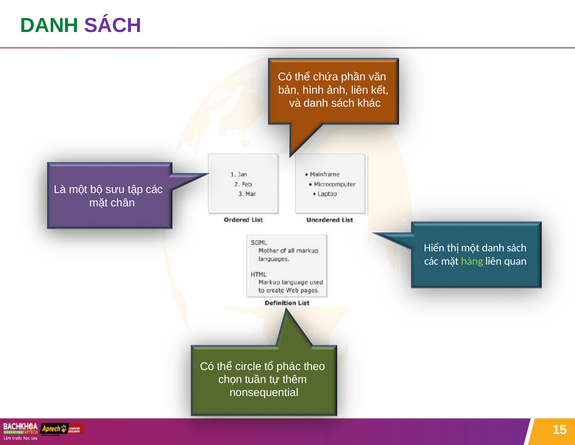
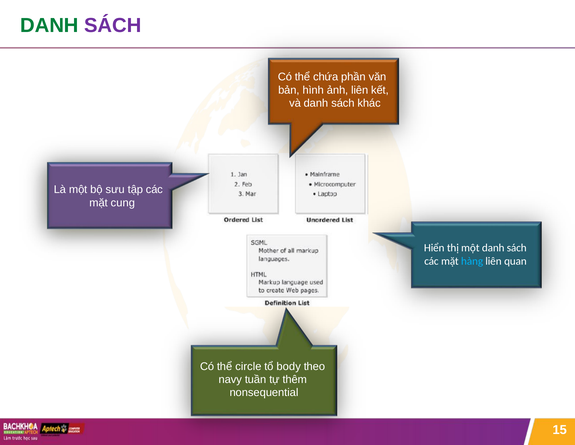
chân: chân -> cung (123, 203)
hàng colour: light green -> light blue (472, 261)
phác: phác -> body (289, 366)
chọn: chọn -> navy (230, 379)
